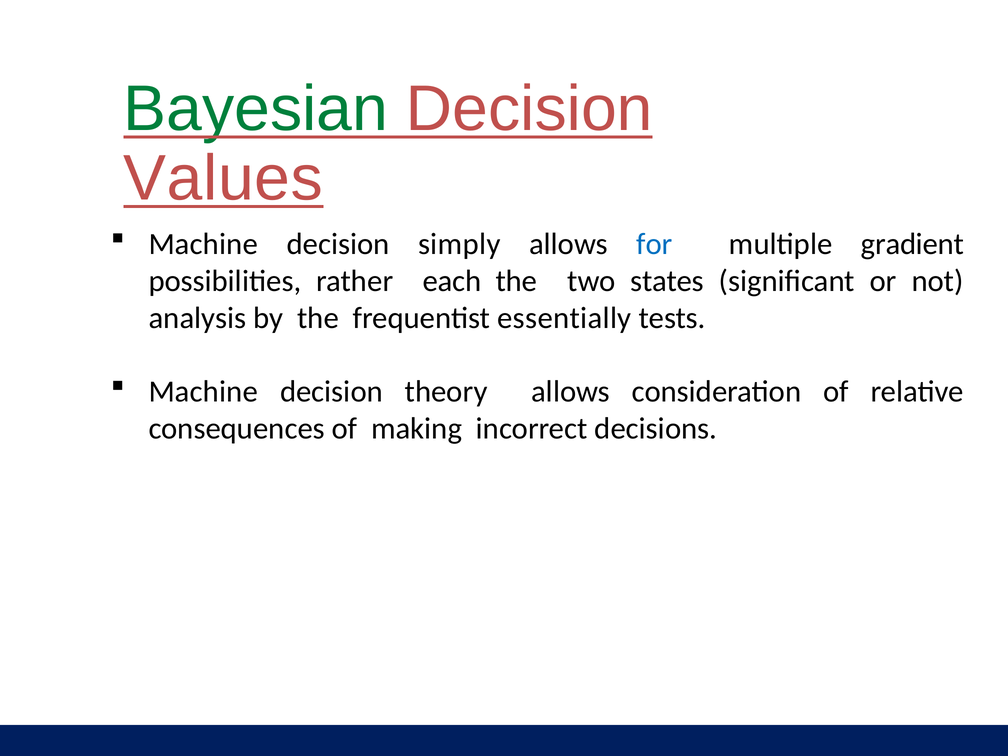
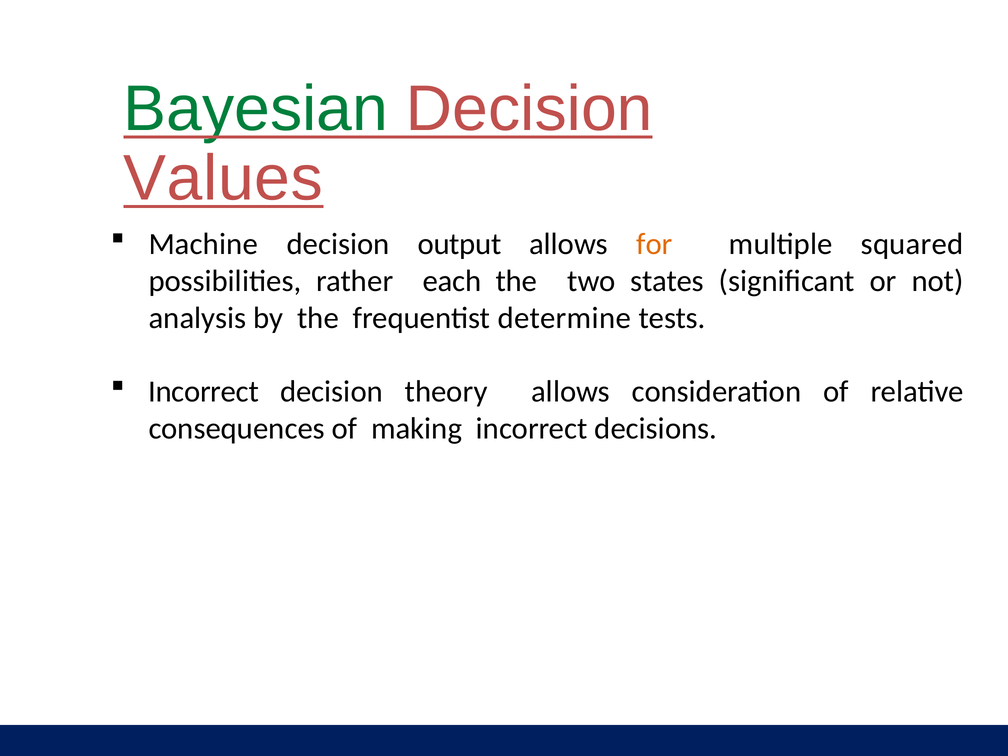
simply: simply -> output (460, 244)
for colour: blue -> orange (654, 244)
gradient: gradient -> squared (912, 244)
essentially: essentially -> determine (564, 318)
Machine: Machine -> Incorrect (203, 392)
